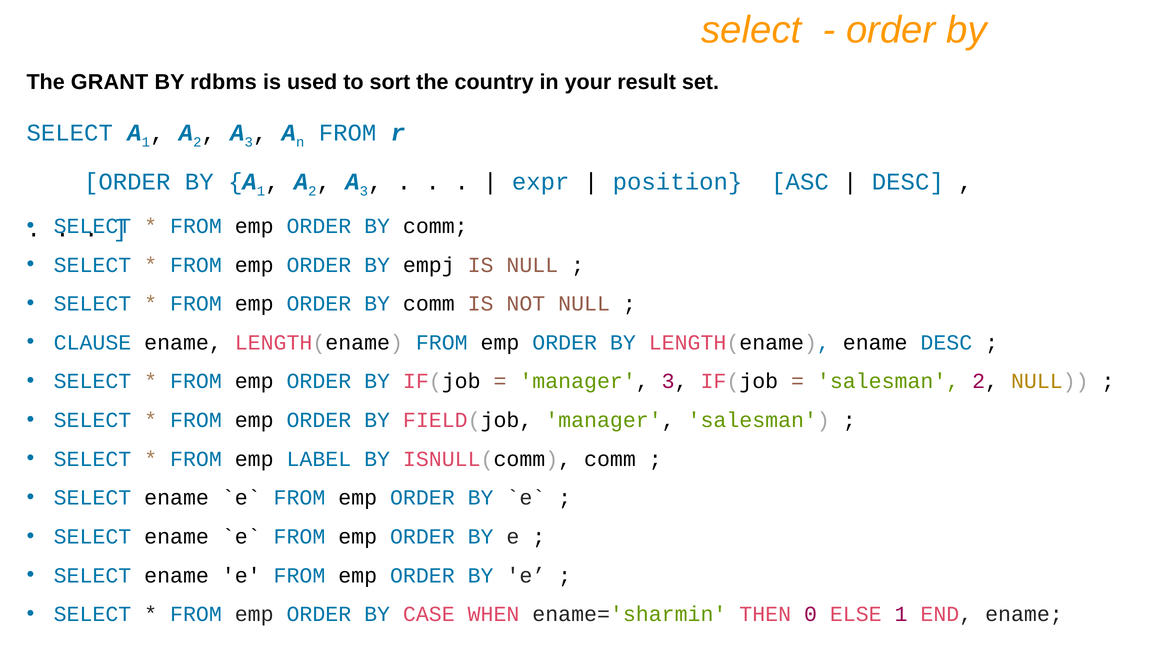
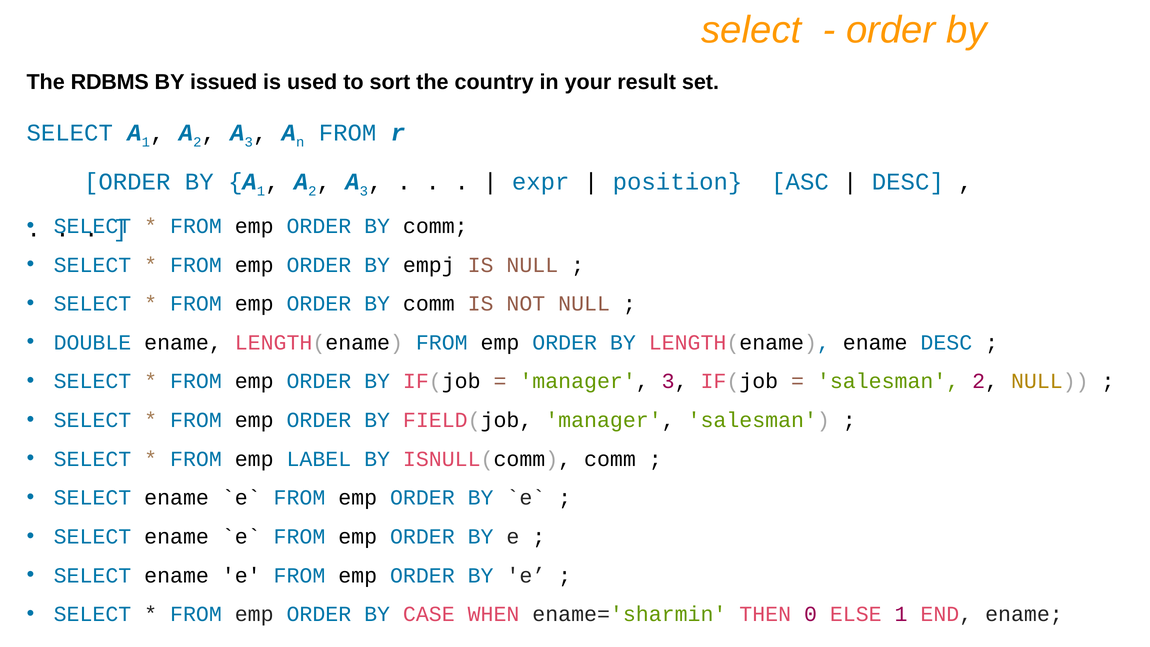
GRANT: GRANT -> RDBMS (110, 82)
rdbms: rdbms -> issued (224, 82)
CLAUSE: CLAUSE -> DOUBLE (92, 342)
